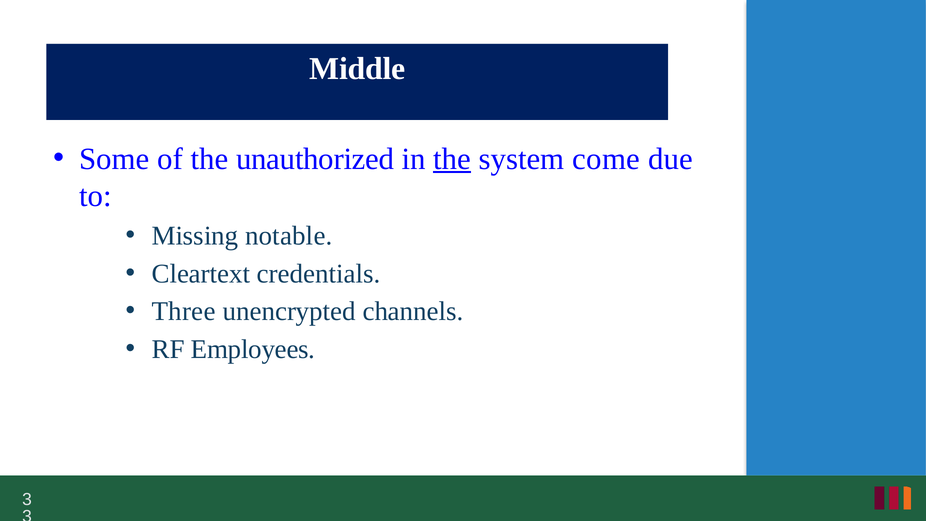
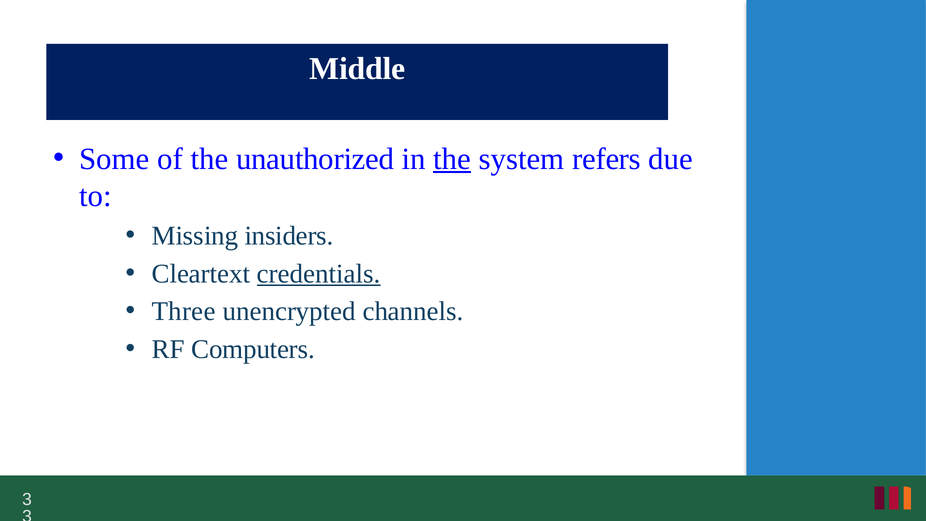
come: come -> refers (607, 159)
notable: notable -> insiders (289, 236)
credentials underline: none -> present (319, 274)
Employees: Employees -> Computers (253, 349)
